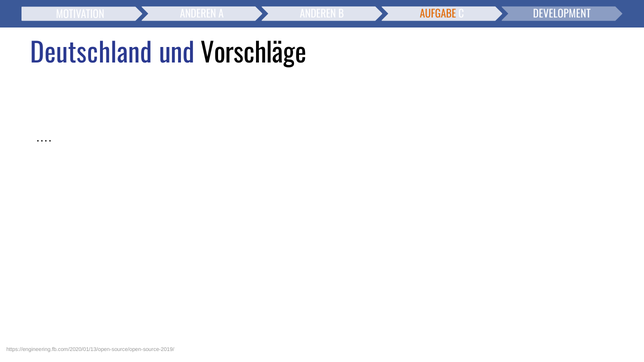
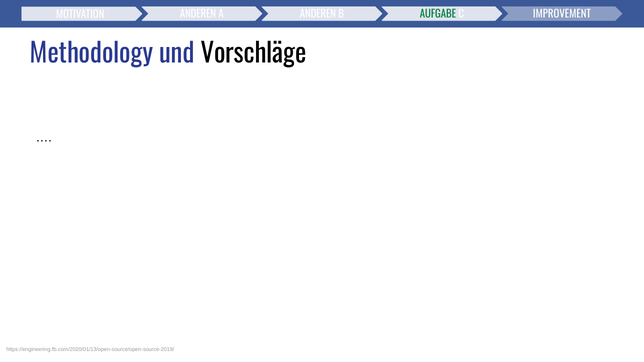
AUFGABE colour: orange -> green (438, 14)
DEVELOPMENT: DEVELOPMENT -> IMPROVEMENT (562, 14)
Deutschland: Deutschland -> Methodology (92, 54)
